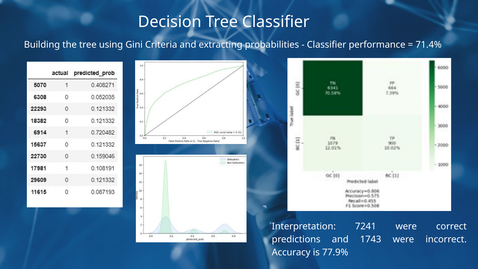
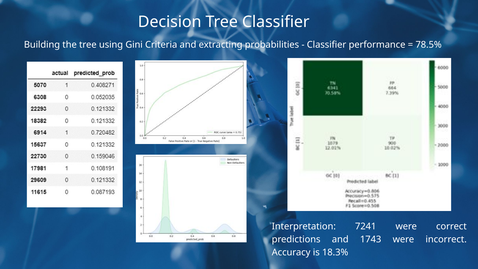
71.4%: 71.4% -> 78.5% (429, 45)
77.9%: 77.9% -> 18.3% (335, 252)
